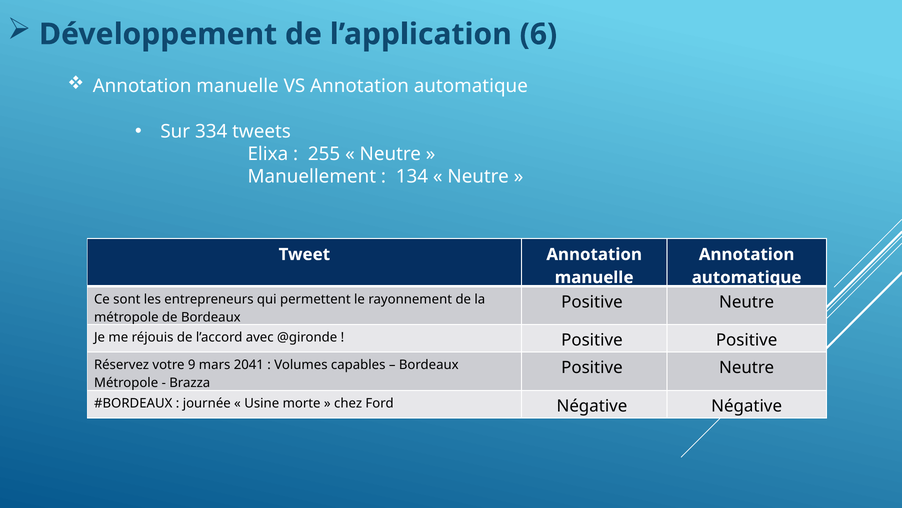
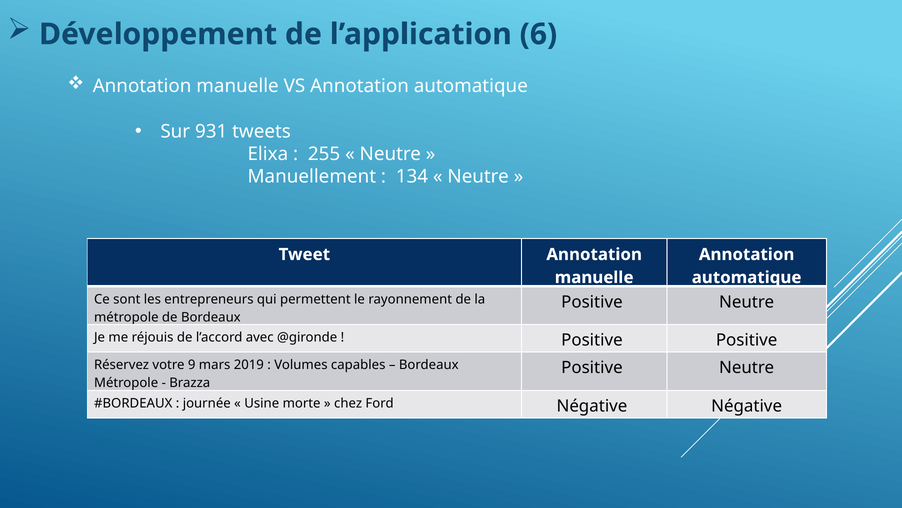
334: 334 -> 931 (211, 131)
2041: 2041 -> 2019 (249, 365)
